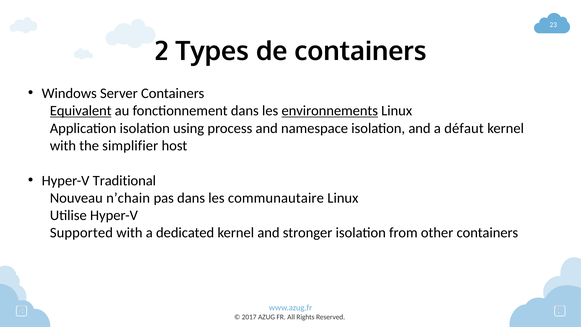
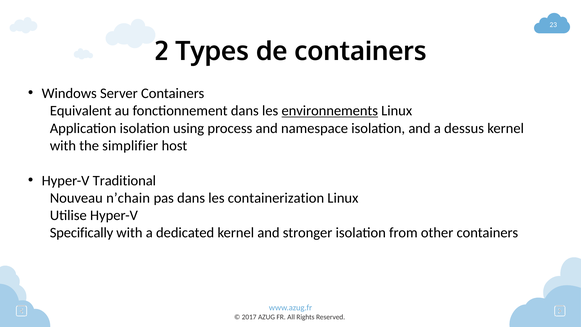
Equivalent underline: present -> none (81, 111)
défaut: défaut -> dessus (464, 128)
communautaire: communautaire -> containerization (276, 198)
Supported: Supported -> Specifically (82, 233)
